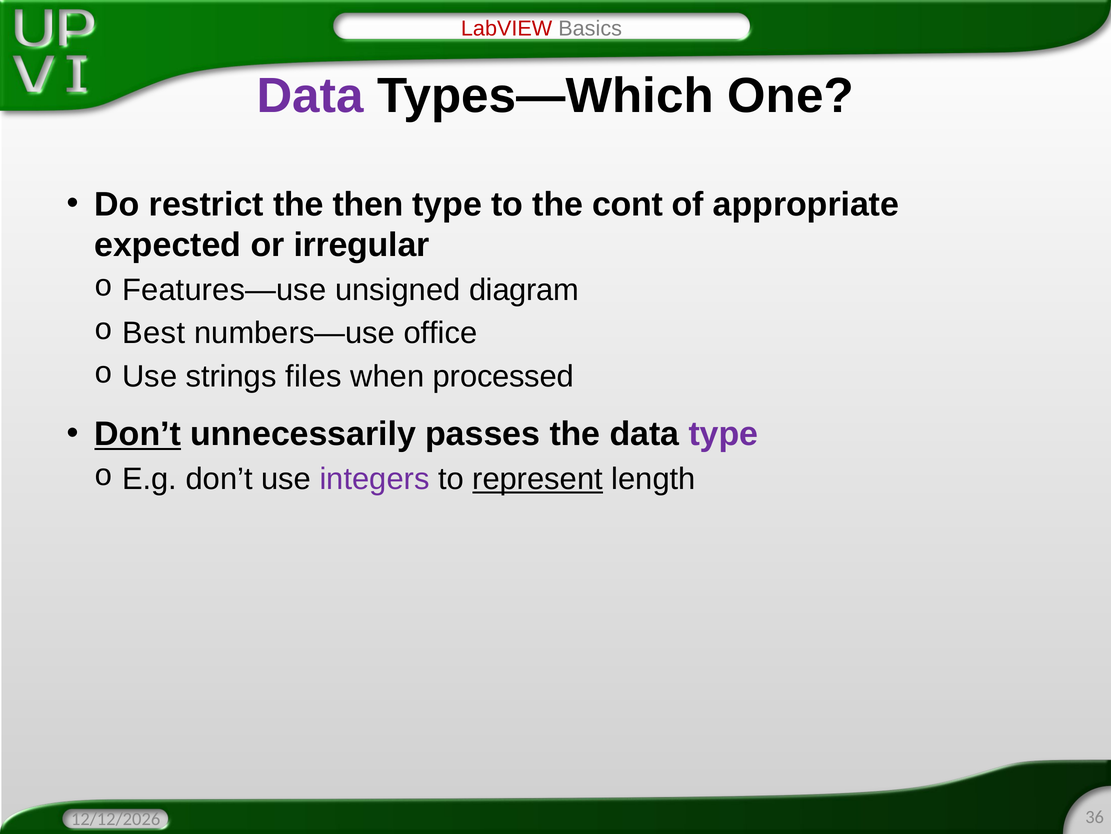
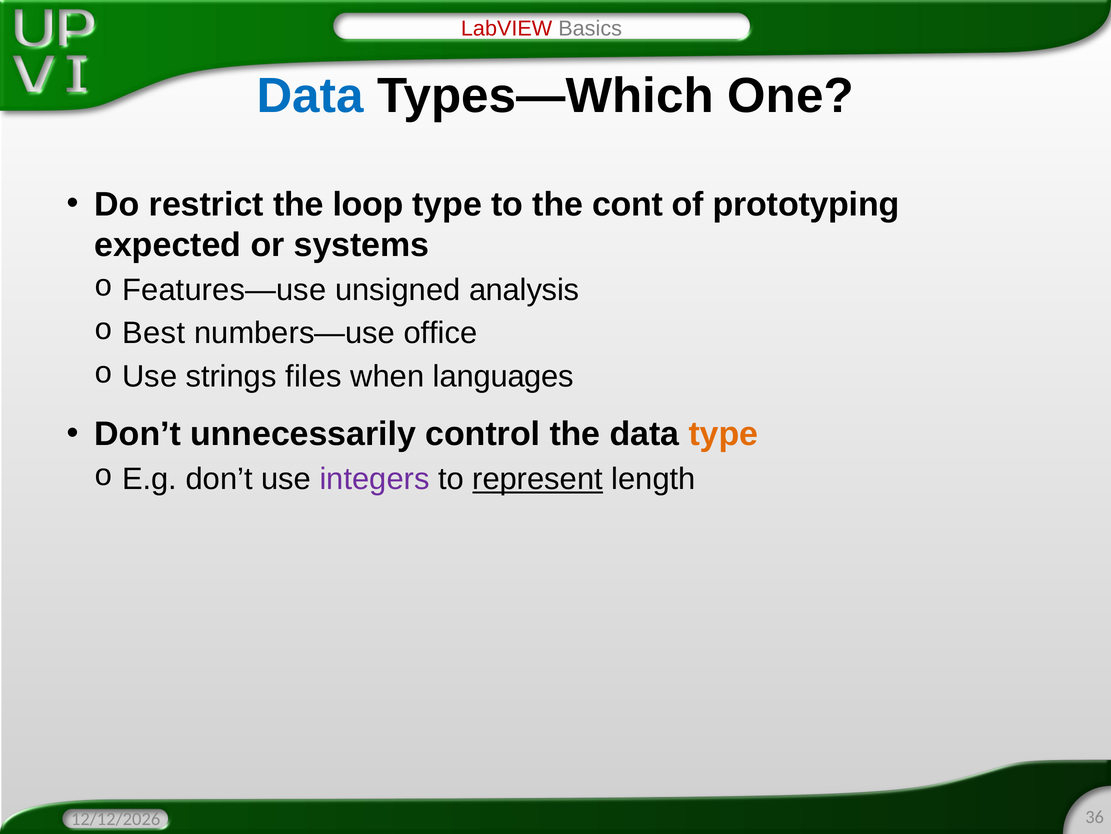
Data colour: purple -> blue (310, 96)
then: then -> loop (368, 204)
appropriate: appropriate -> prototyping (806, 204)
irregular: irregular -> systems (362, 245)
diagram: diagram -> analysis (524, 290)
processed: processed -> languages (503, 376)
Don’t underline: present -> none (138, 434)
passes: passes -> control (483, 434)
type colour: purple -> orange (723, 434)
